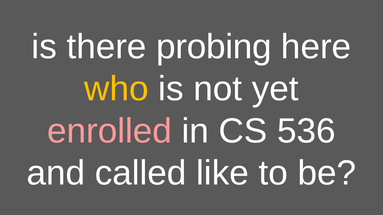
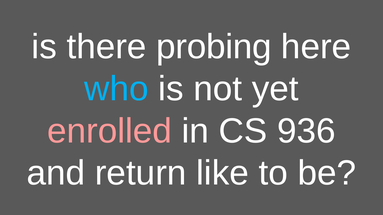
who colour: yellow -> light blue (116, 89)
536: 536 -> 936 (306, 131)
called: called -> return (141, 173)
